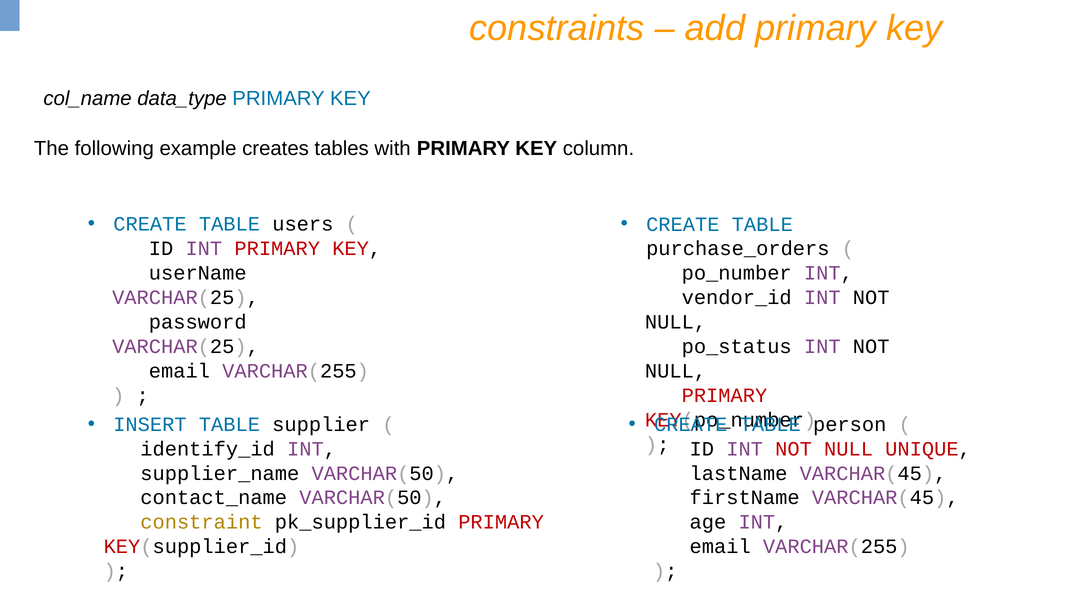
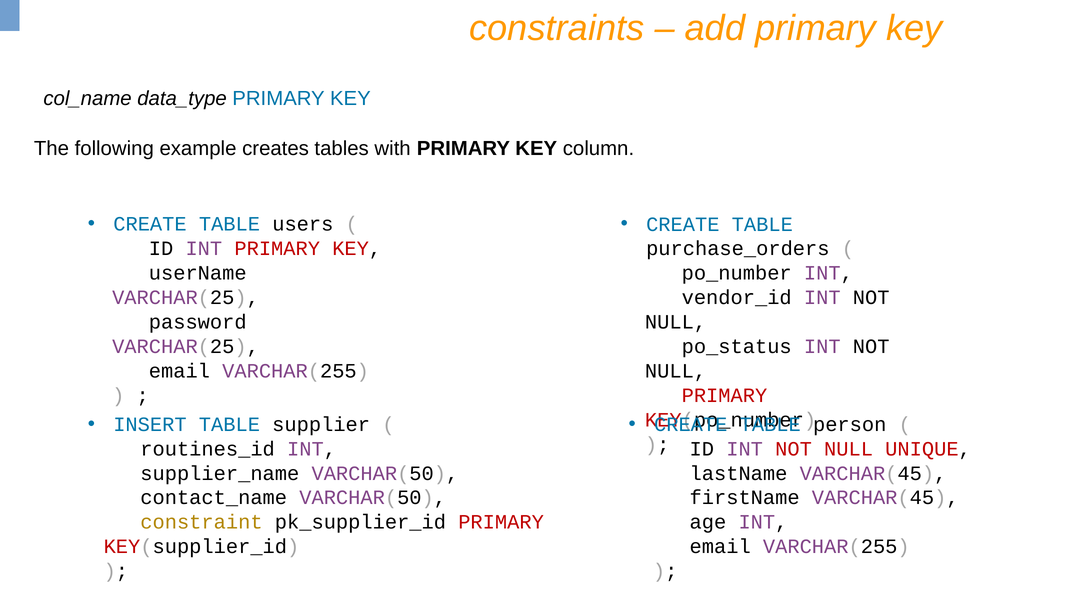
identify_id: identify_id -> routines_id (208, 449)
